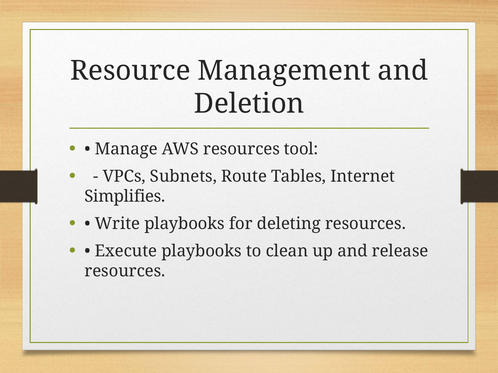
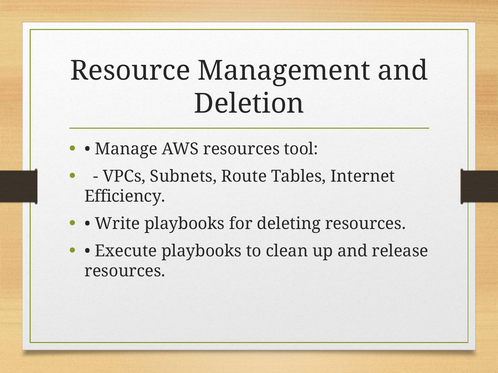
Simplifies: Simplifies -> Efficiency (125, 197)
